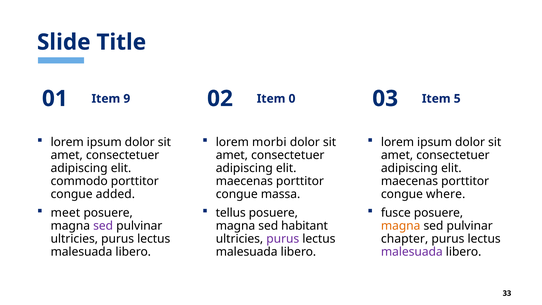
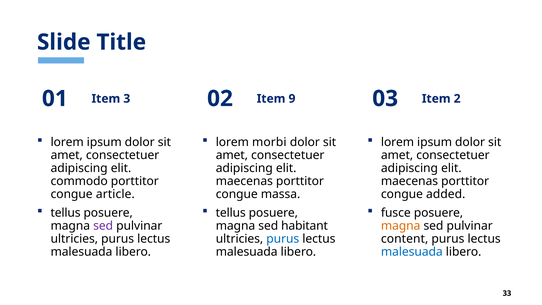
9: 9 -> 3 (127, 99)
0: 0 -> 9 (292, 99)
5: 5 -> 2 (457, 99)
added: added -> article (115, 194)
where: where -> added (446, 194)
meet: meet -> tellus (66, 213)
purus colour: purple -> blue (283, 239)
chapter: chapter -> content (405, 239)
malesuada colour: purple -> blue (412, 252)
